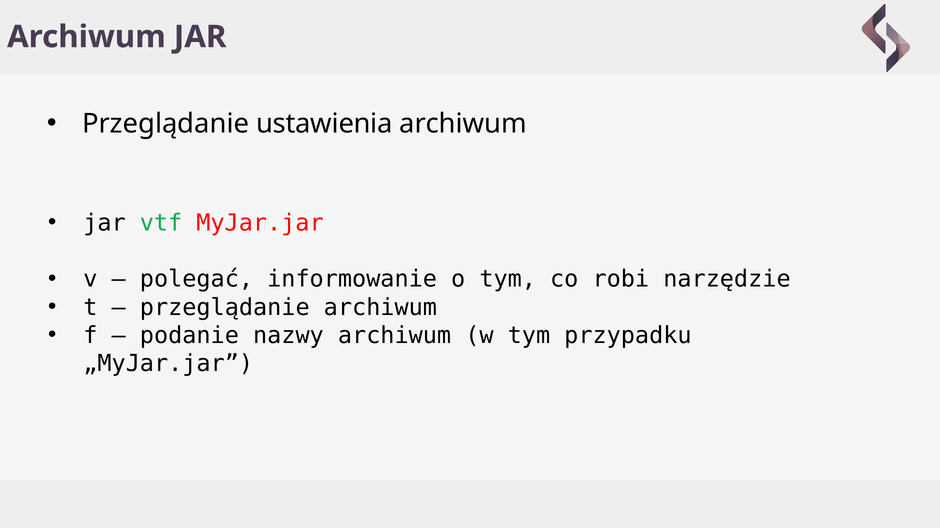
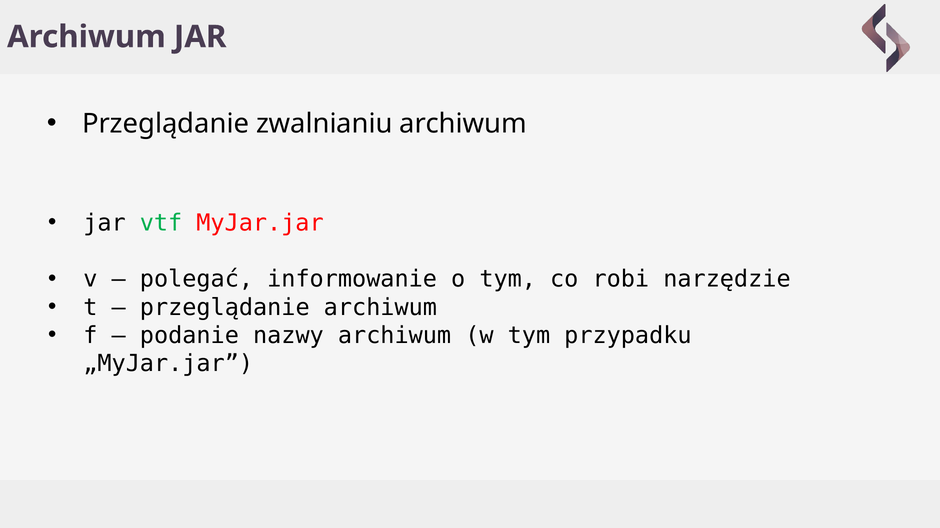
ustawienia: ustawienia -> zwalnianiu (324, 124)
